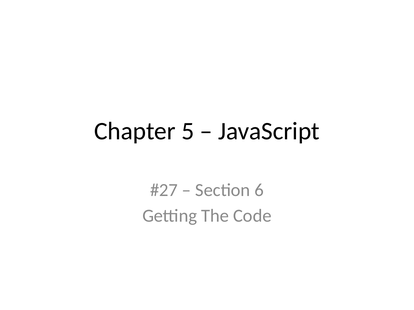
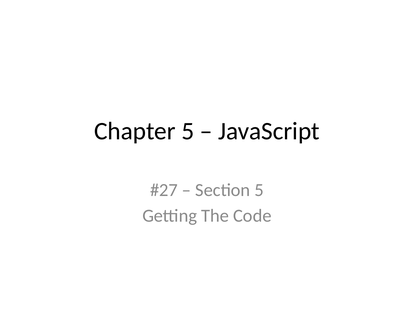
Section 6: 6 -> 5 (259, 190)
